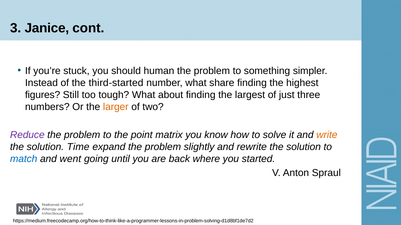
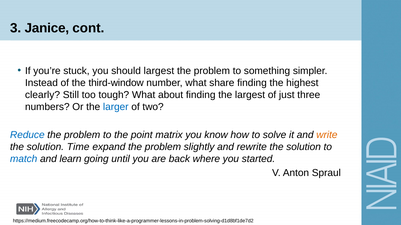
should human: human -> largest (159, 71)
third-started: third-started -> third-window (116, 83)
figures: figures -> clearly (43, 95)
larger colour: orange -> blue (116, 107)
Reduce colour: purple -> blue (27, 135)
went: went -> learn (71, 159)
